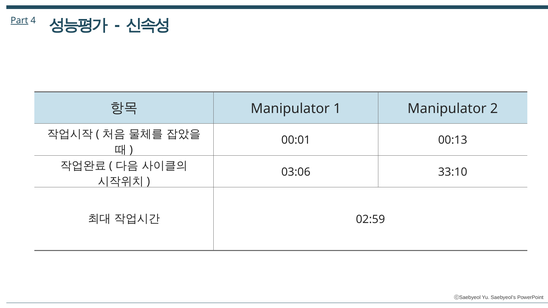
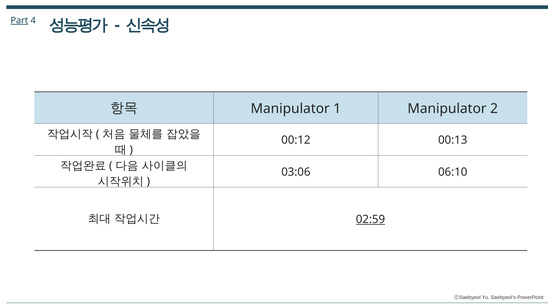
00:01: 00:01 -> 00:12 (296, 140)
33:10: 33:10 -> 06:10 (453, 172)
02:59 underline: none -> present (370, 220)
